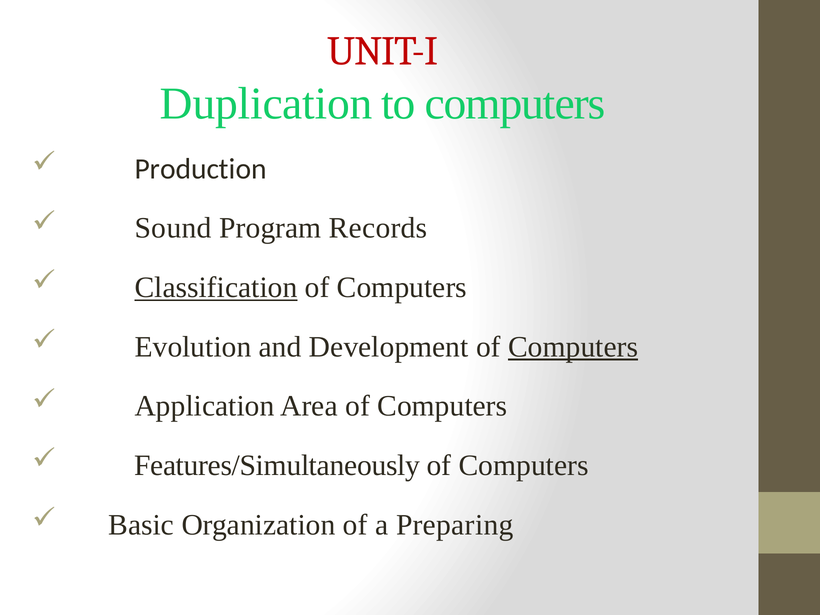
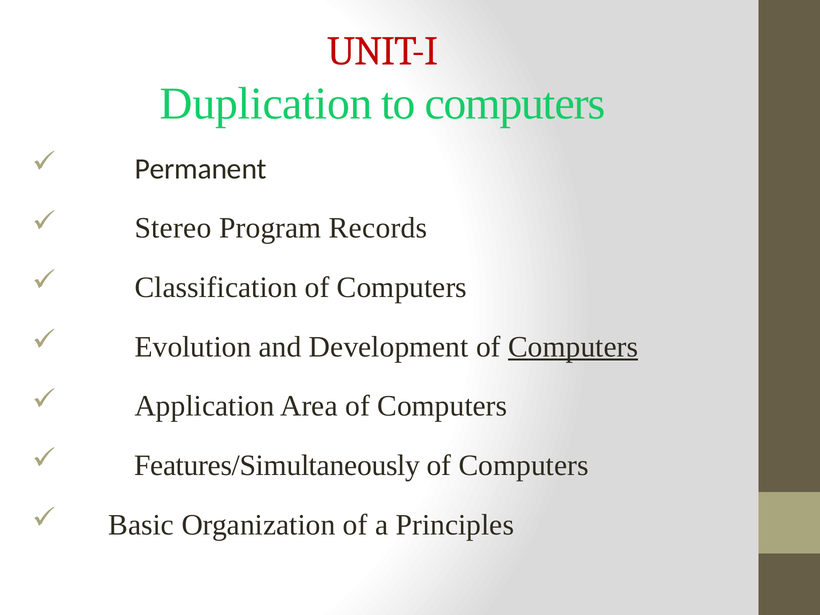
Production: Production -> Permanent (201, 169)
Sound: Sound -> Stereo (173, 228)
Classification underline: present -> none (216, 288)
Preparing: Preparing -> Principles (455, 525)
